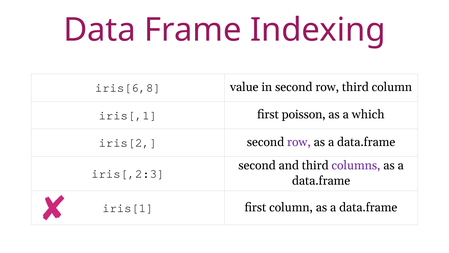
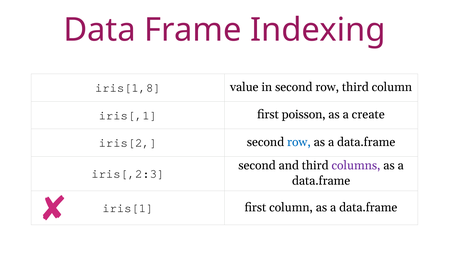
iris[6,8: iris[6,8 -> iris[1,8 (128, 88)
which: which -> create (368, 114)
row colour: purple -> blue (299, 142)
